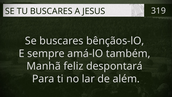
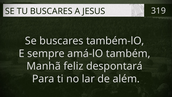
bênçãos-lO: bênçãos-lO -> também-lO (115, 41)
